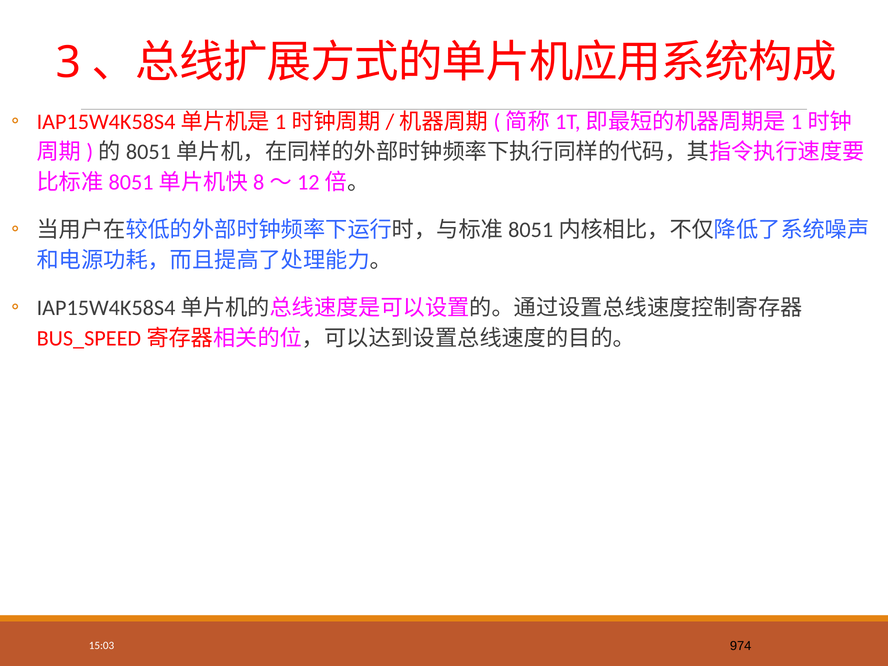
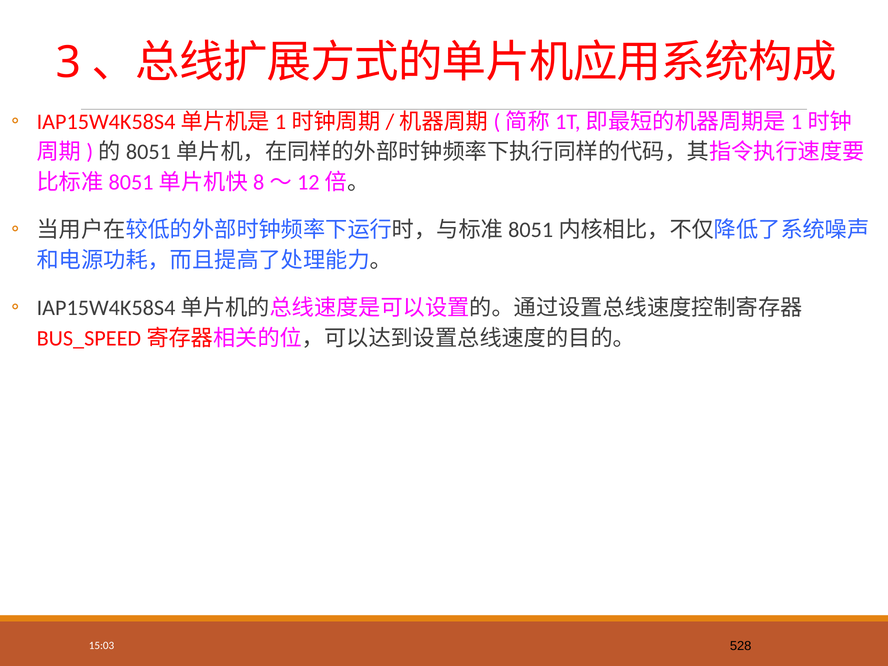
974: 974 -> 528 (741, 646)
